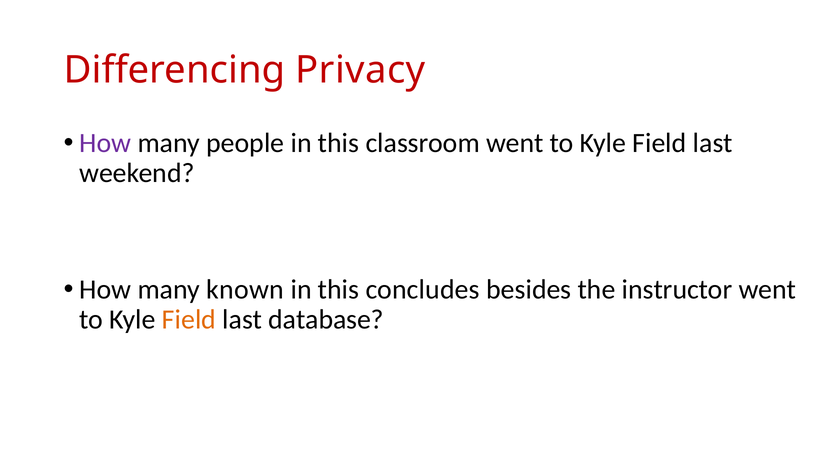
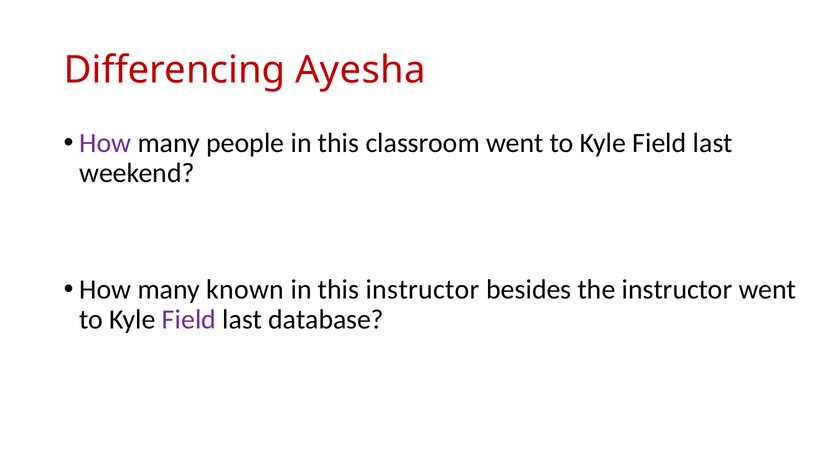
Privacy: Privacy -> Ayesha (360, 70)
this concludes: concludes -> instructor (423, 290)
Field colour: orange -> purple (189, 320)
